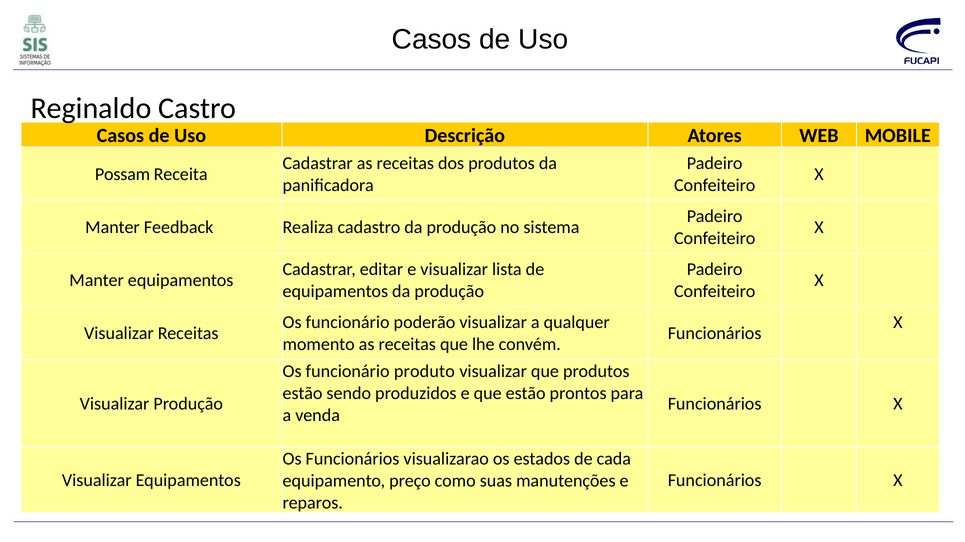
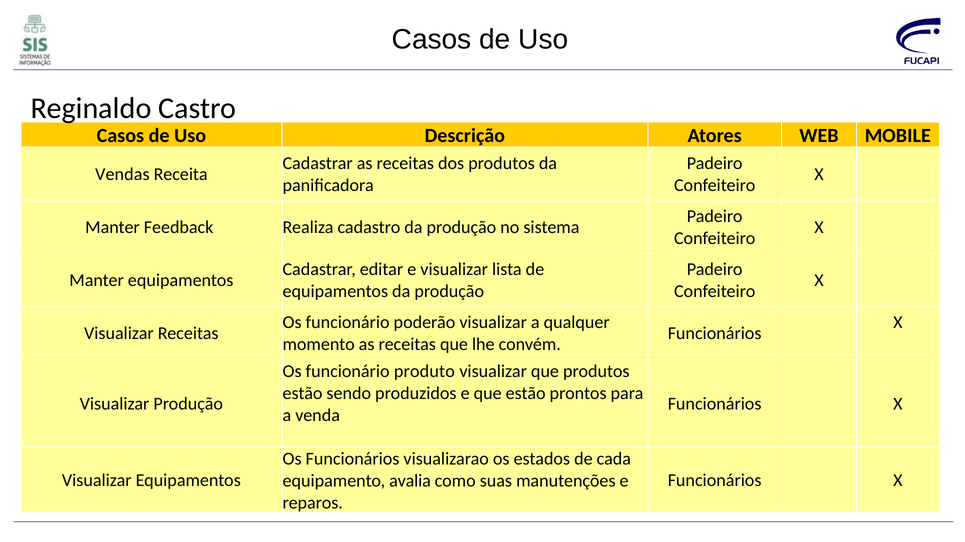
Possam: Possam -> Vendas (122, 174)
preço: preço -> avalia (410, 481)
